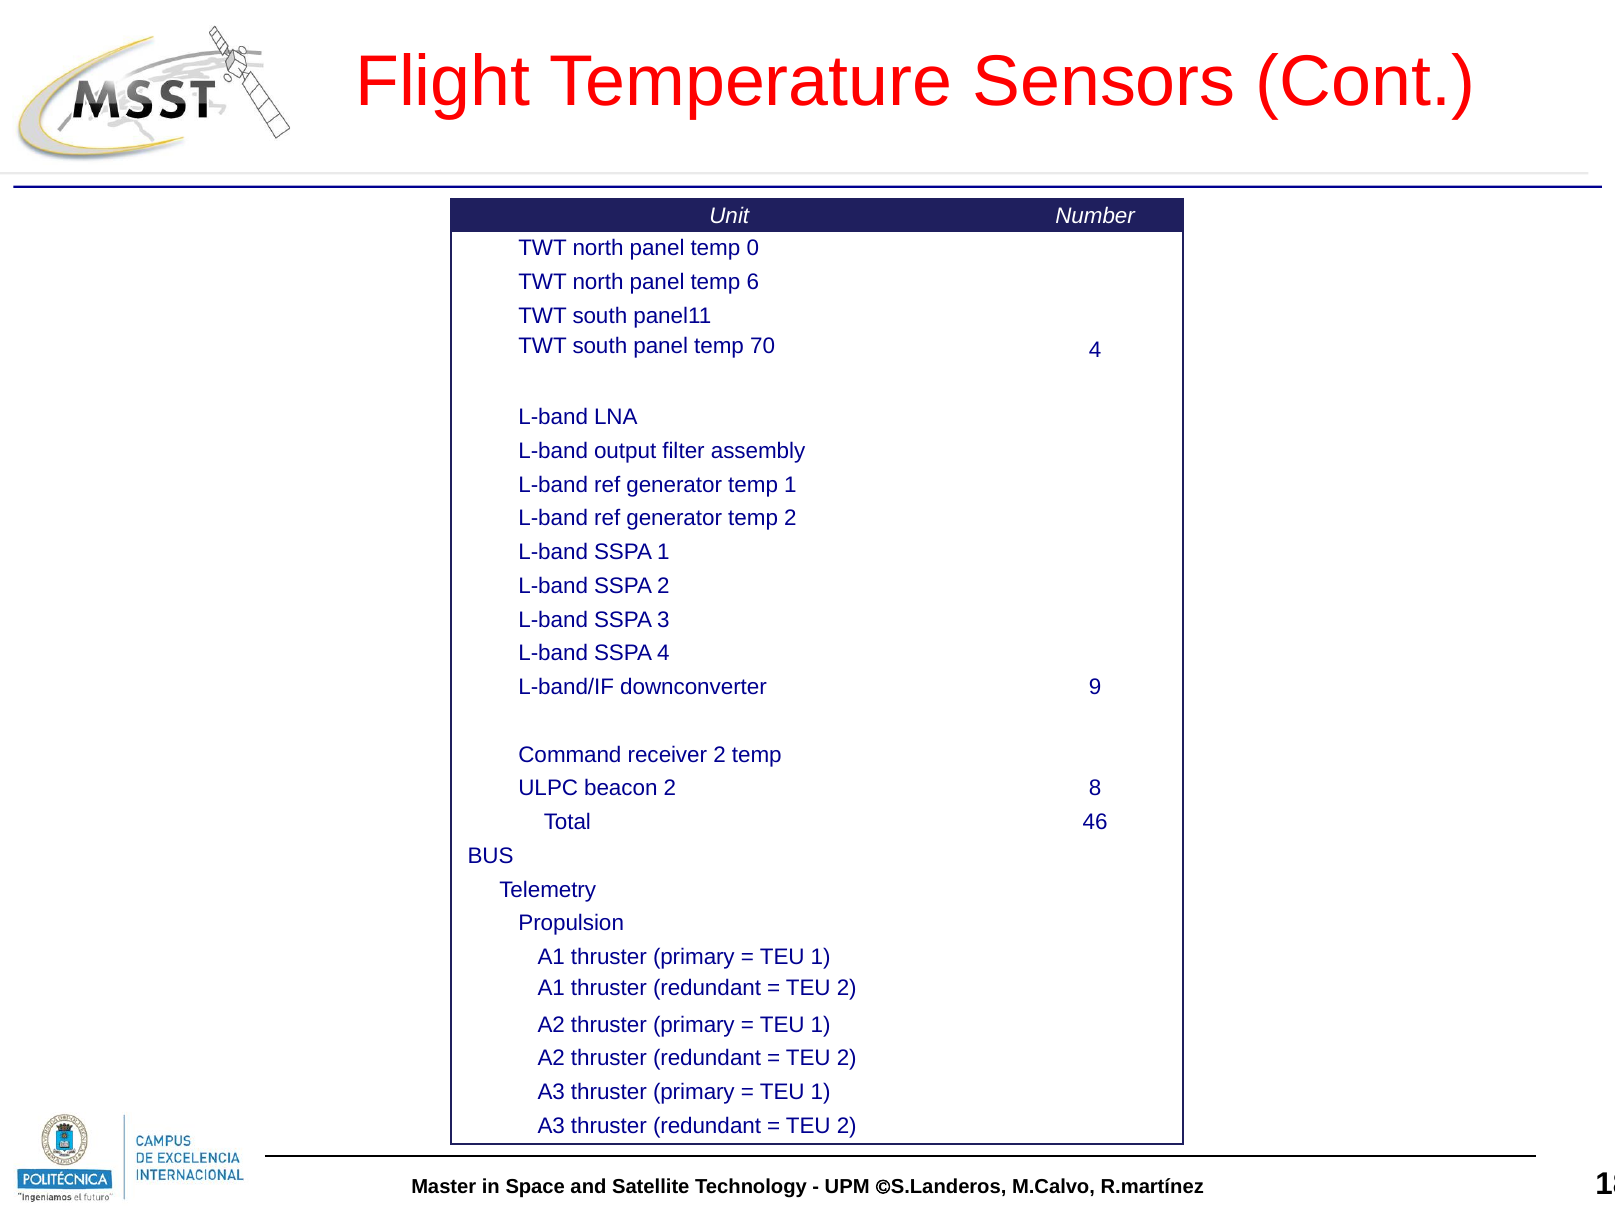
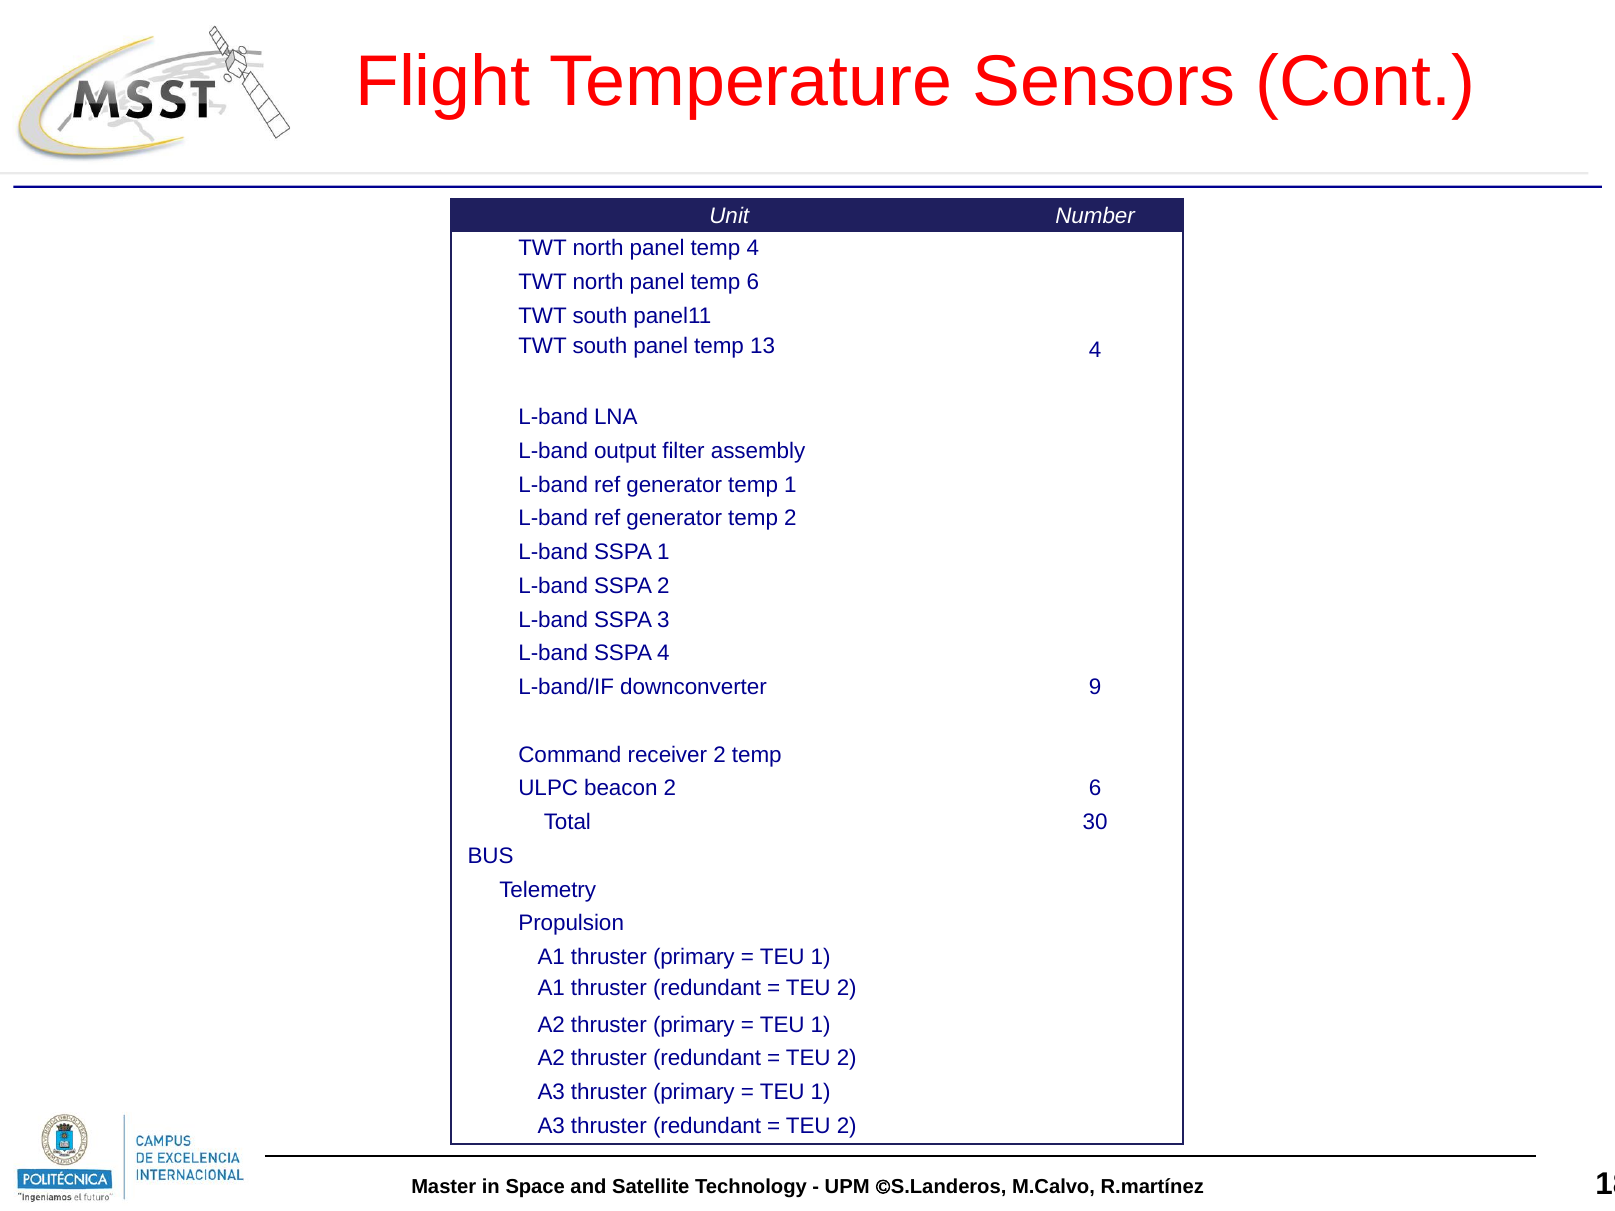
temp 0: 0 -> 4 (753, 249)
70: 70 -> 13 (763, 347)
2 8: 8 -> 6 (1095, 789)
46: 46 -> 30 (1095, 822)
